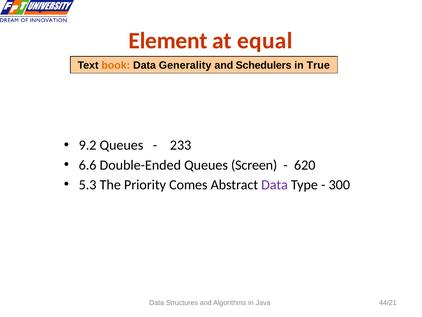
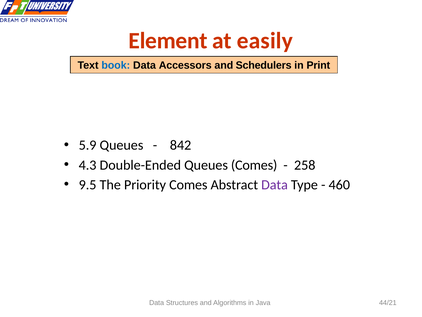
equal: equal -> easily (265, 41)
book colour: orange -> blue (116, 65)
Generality: Generality -> Accessors (185, 65)
True: True -> Print (318, 65)
9.2: 9.2 -> 5.9 (88, 145)
233: 233 -> 842 (181, 145)
6.6: 6.6 -> 4.3 (88, 165)
Queues Screen: Screen -> Comes (254, 165)
620: 620 -> 258 (305, 165)
5.3: 5.3 -> 9.5 (88, 184)
300: 300 -> 460 (339, 184)
